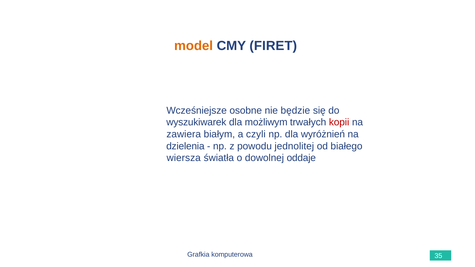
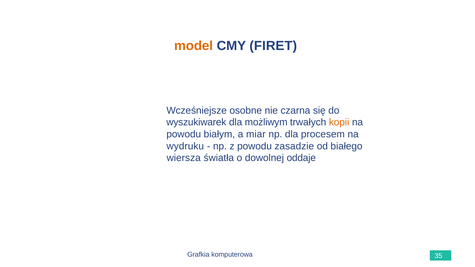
będzie: będzie -> czarna (295, 111)
kopii colour: red -> orange (339, 122)
zawiera: zawiera -> powodu (184, 134)
czyli: czyli -> miar (256, 134)
wyróżnień: wyróżnień -> procesem (323, 134)
dzielenia: dzielenia -> wydruku (185, 146)
jednolitej: jednolitej -> zasadzie (294, 146)
